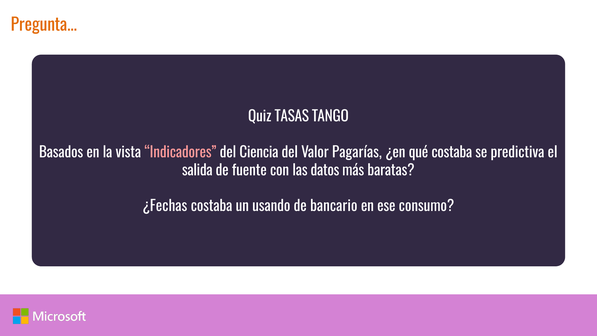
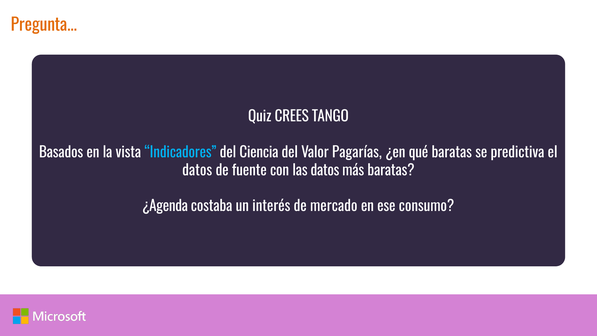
TASAS: TASAS -> CREES (292, 117)
Indicadores colour: pink -> light blue (180, 152)
qué costaba: costaba -> baratas (452, 152)
salida: salida -> datos (197, 170)
¿Fechas: ¿Fechas -> ¿Agenda (165, 206)
usando: usando -> interés (271, 206)
bancario: bancario -> mercado (334, 206)
